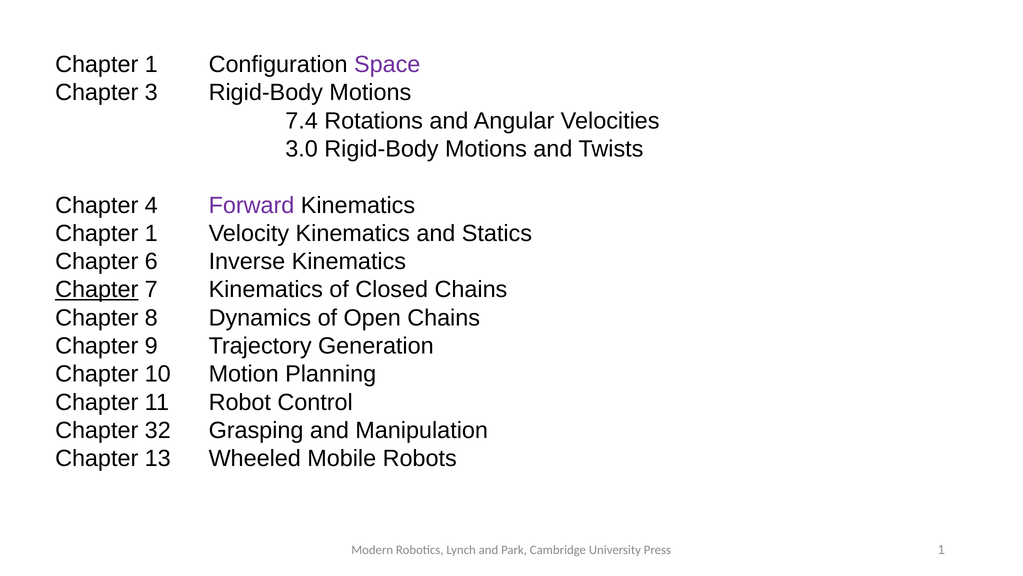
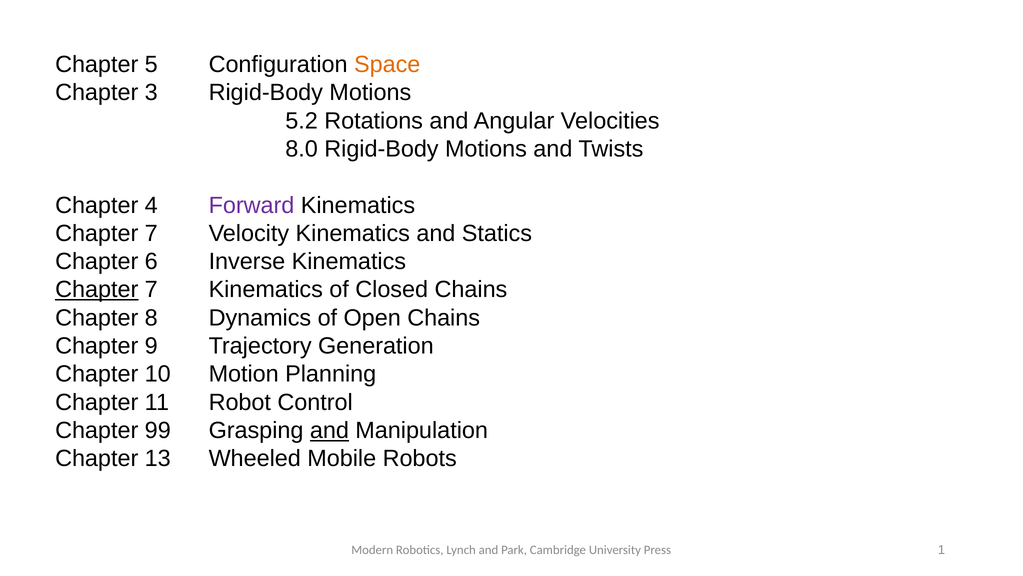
1: 1 -> 5 (151, 64)
Space colour: purple -> orange (387, 64)
7.4: 7.4 -> 5.2 (302, 121)
3.0: 3.0 -> 8.0 (302, 149)
1: 1 -> 7 (151, 233)
32: 32 -> 99 (158, 430)
and underline: none -> present (329, 430)
